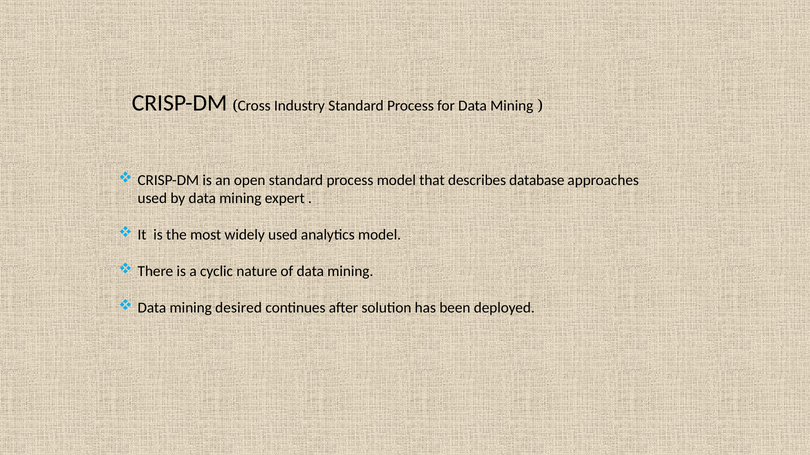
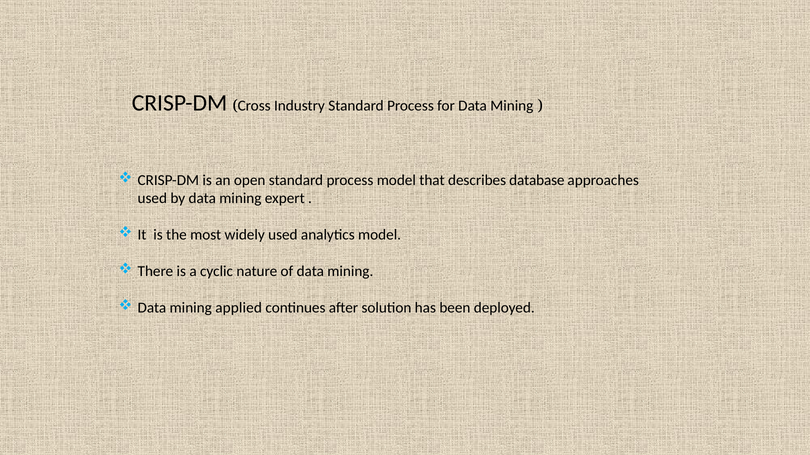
desired: desired -> applied (239, 308)
